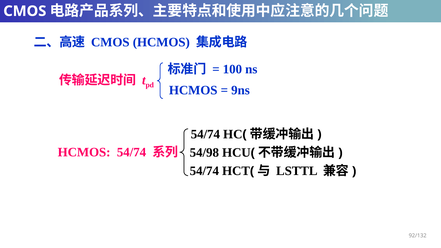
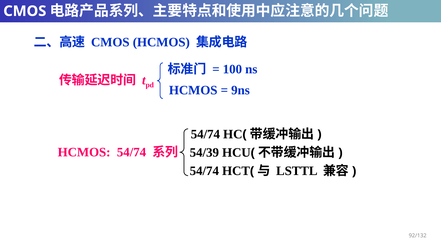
54/98: 54/98 -> 54/39 (204, 153)
